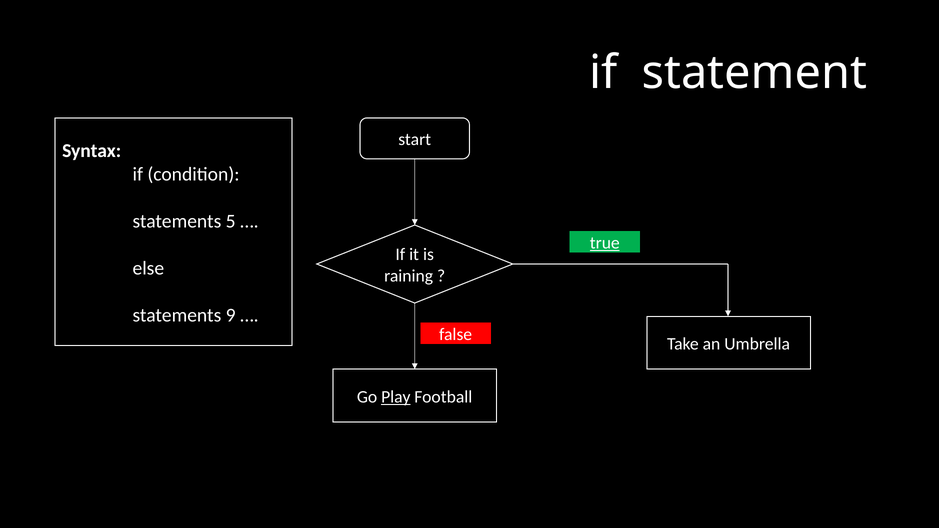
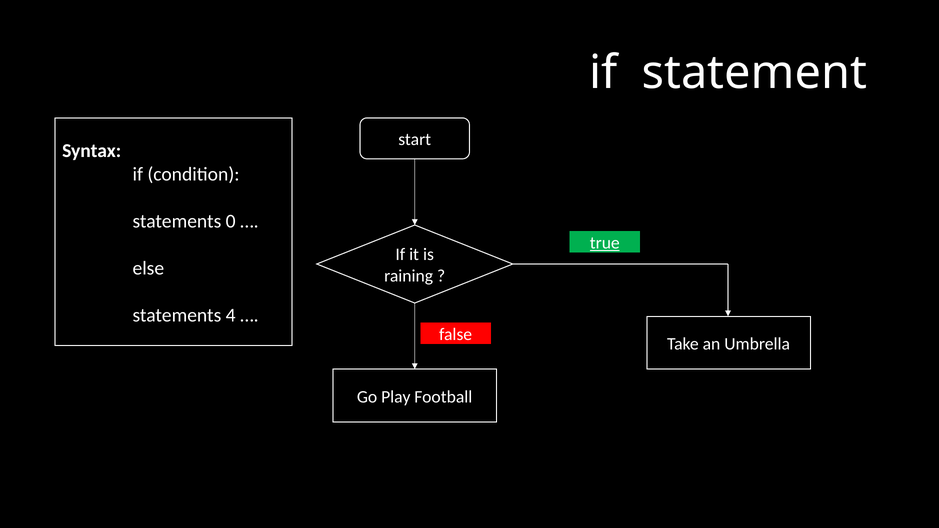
5: 5 -> 0 (231, 221)
9: 9 -> 4 (231, 315)
Play underline: present -> none (396, 397)
